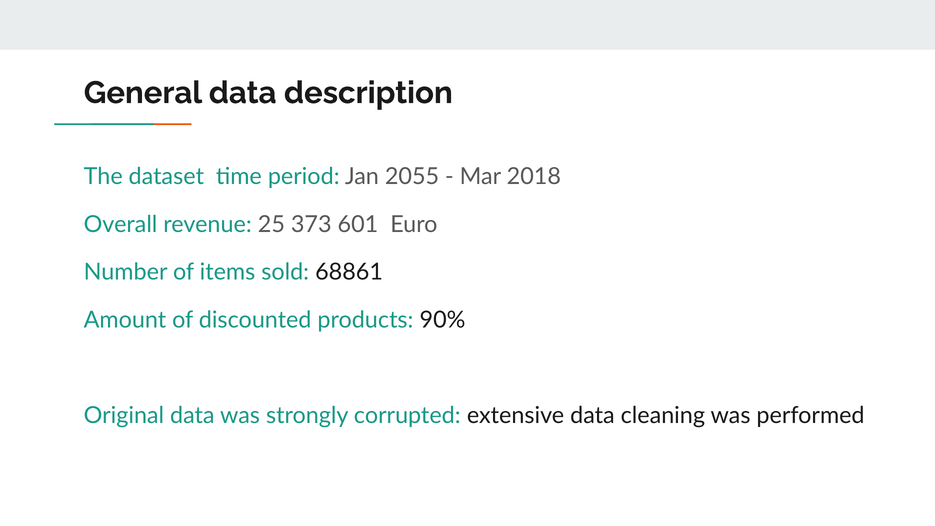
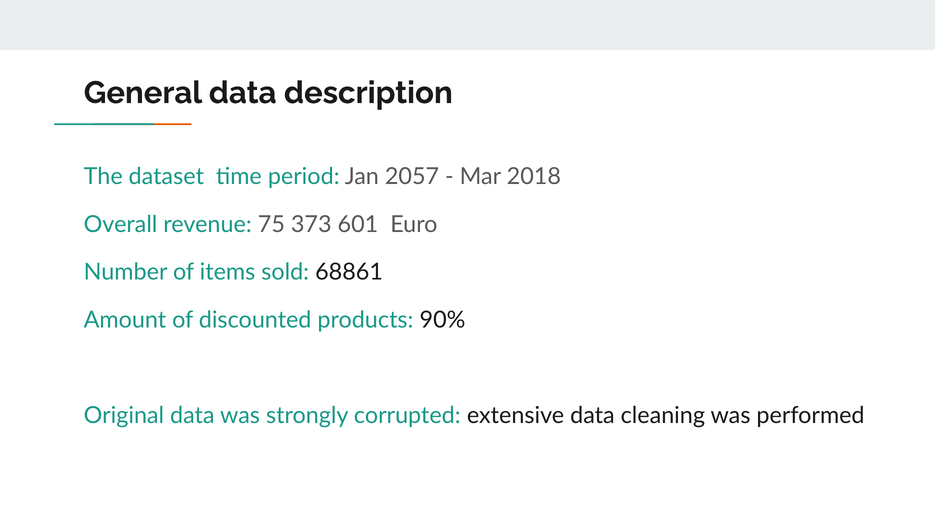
2055: 2055 -> 2057 (412, 177)
25: 25 -> 75 (271, 224)
